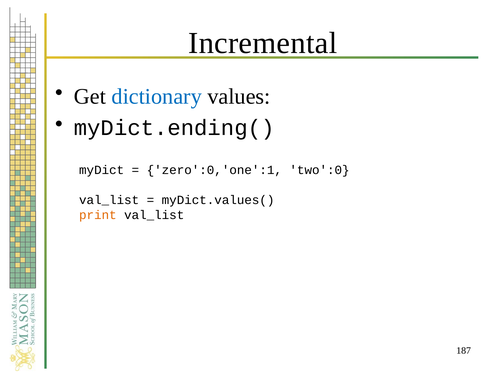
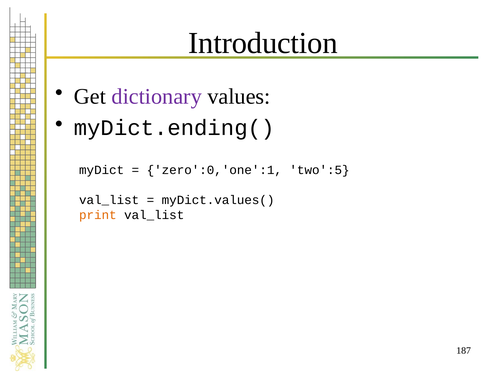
Incremental: Incremental -> Introduction (263, 43)
dictionary colour: blue -> purple (157, 97)
two':0: two':0 -> two':5 (320, 170)
